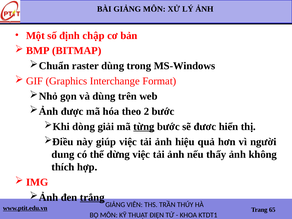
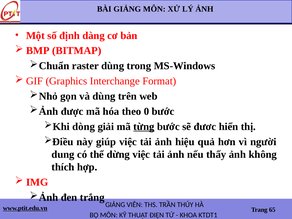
chập: chập -> dàng (94, 36)
2: 2 -> 0 (146, 111)
trắng underline: present -> none (92, 197)
